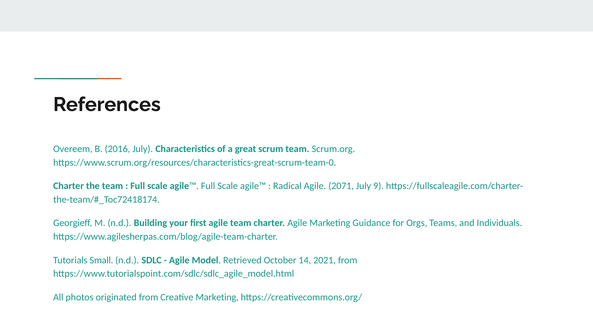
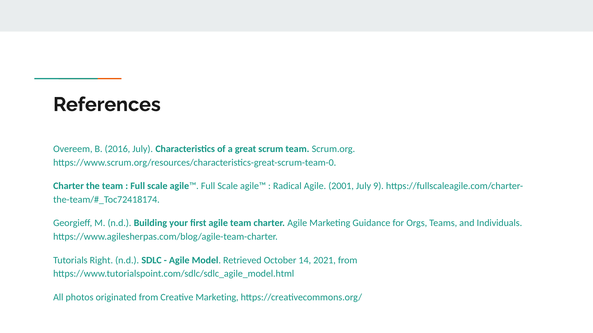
2071: 2071 -> 2001 (341, 186)
Small: Small -> Right (101, 261)
